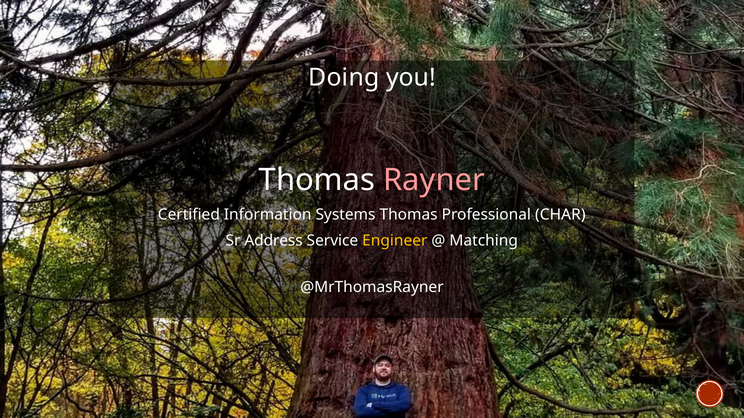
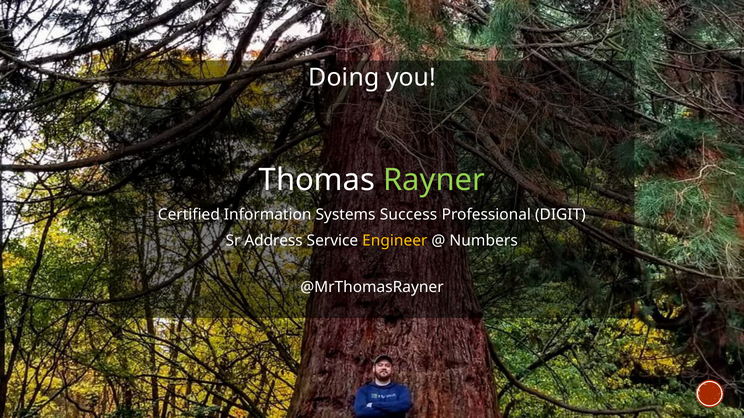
Rayner colour: pink -> light green (434, 180)
Systems Thomas: Thomas -> Success (409, 215)
CHAR: CHAR -> DIGIT (560, 215)
Matching: Matching -> Numbers (484, 241)
